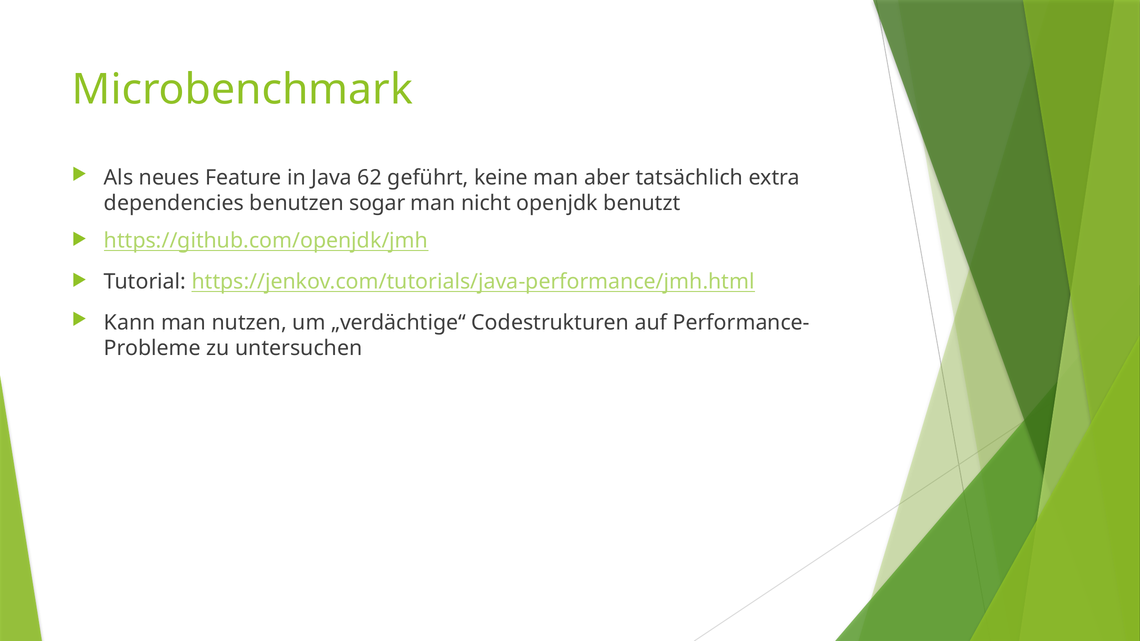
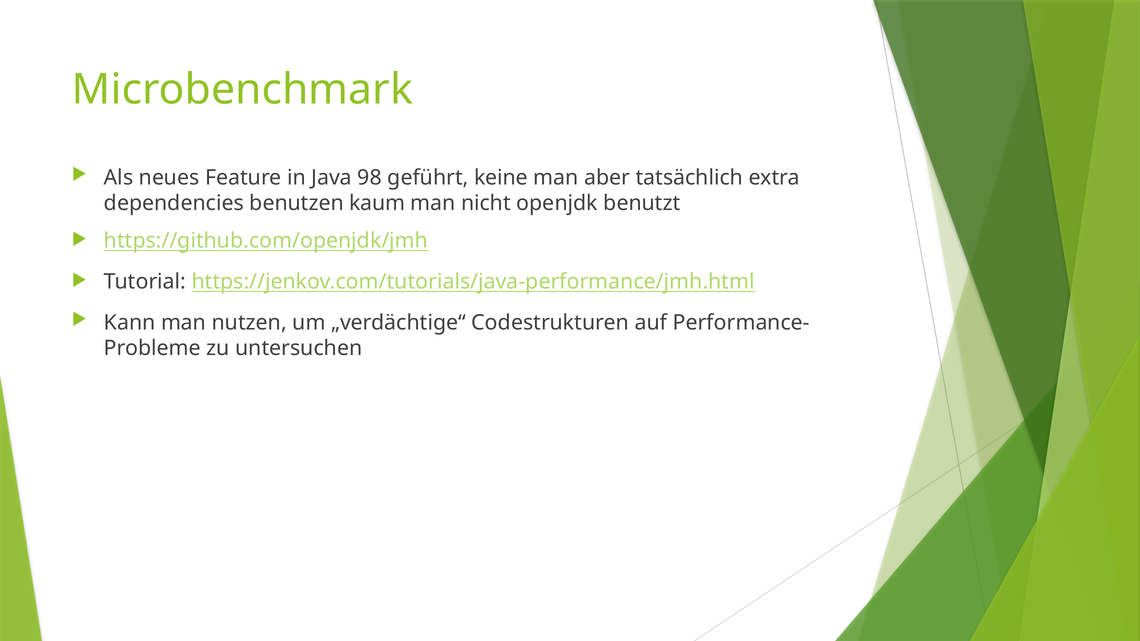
62: 62 -> 98 (370, 178)
sogar: sogar -> kaum (377, 203)
